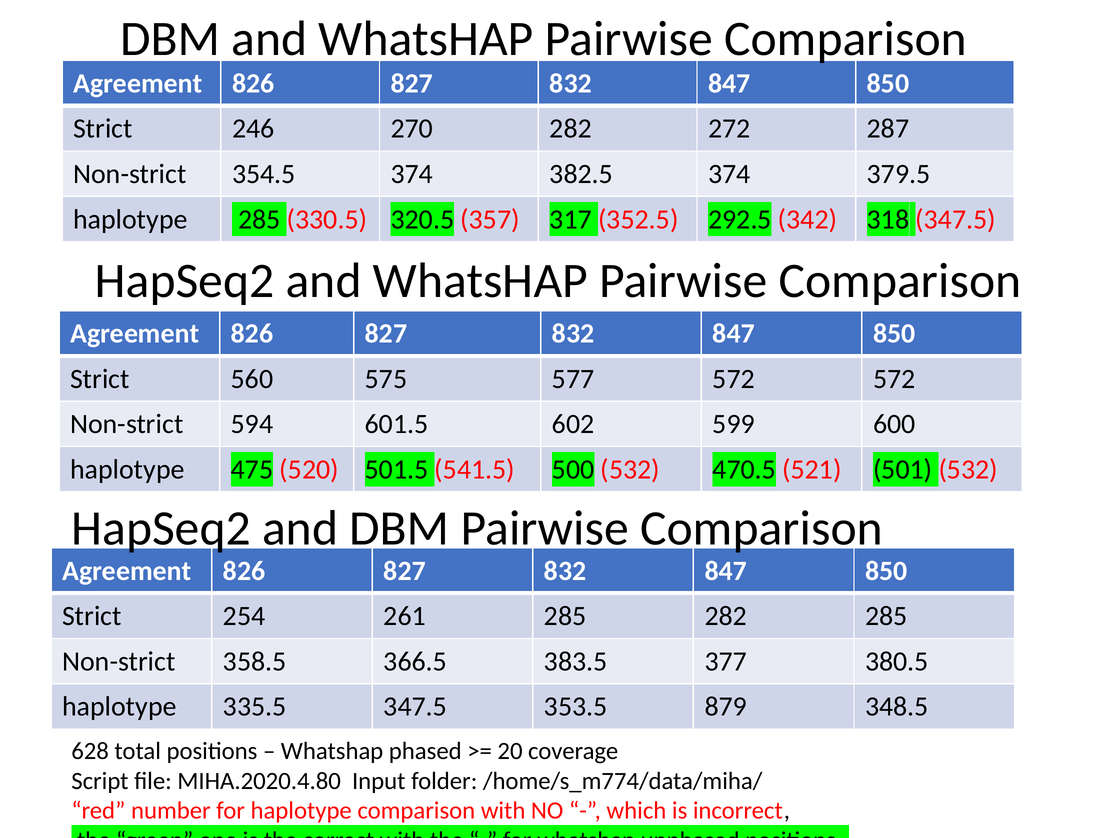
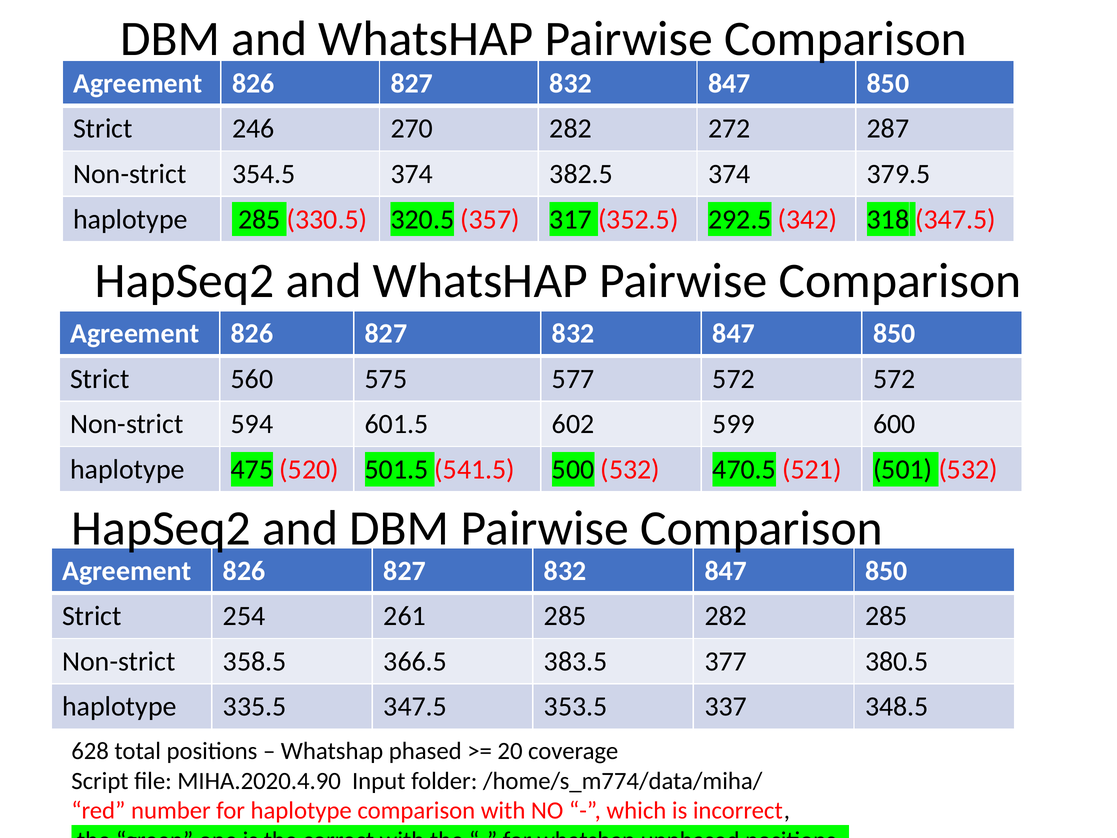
879: 879 -> 337 (726, 707)
MIHA.2020.4.80: MIHA.2020.4.80 -> MIHA.2020.4.90 (259, 781)
